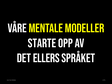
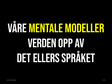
STARTE: STARTE -> VERDEN (42, 43)
